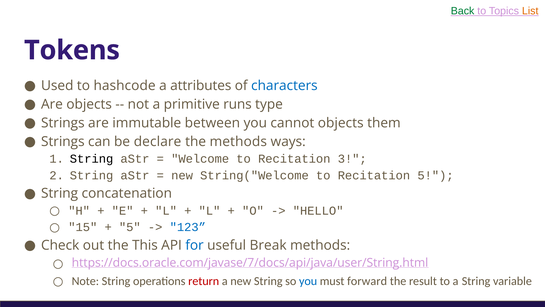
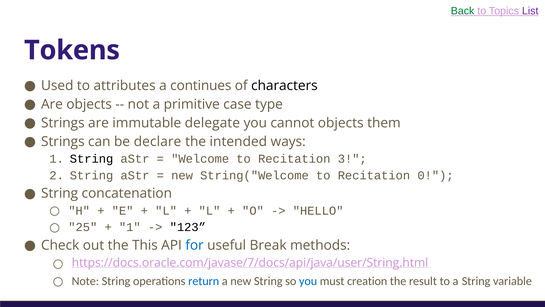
List colour: orange -> purple (530, 11)
hashcode: hashcode -> attributes (125, 86)
attributes: attributes -> continues (201, 86)
characters colour: blue -> black (284, 86)
runs: runs -> case (237, 104)
between: between -> delegate (212, 123)
the methods: methods -> intended (238, 141)
Recitation 5: 5 -> 0 (436, 175)
15: 15 -> 25 (83, 227)
5: 5 -> 1 (130, 227)
123 colour: blue -> black (188, 227)
return colour: red -> blue (204, 281)
forward: forward -> creation (367, 281)
